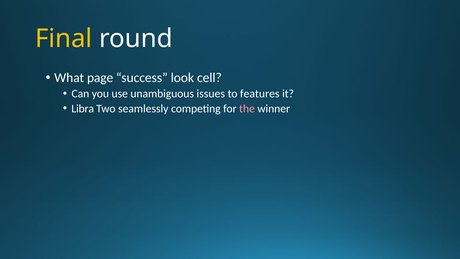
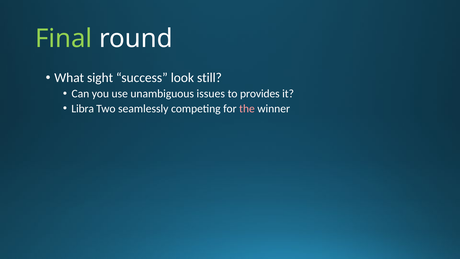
Final colour: yellow -> light green (64, 39)
page: page -> sight (100, 78)
cell: cell -> still (209, 78)
features: features -> provides (260, 94)
